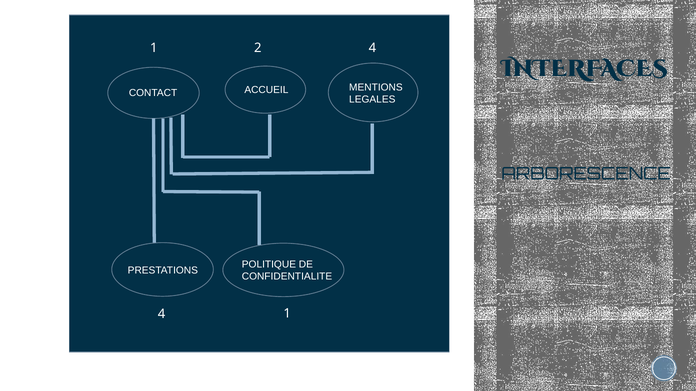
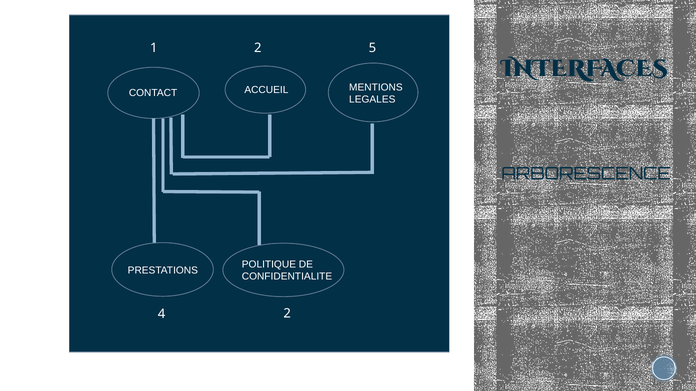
2 4: 4 -> 5 (372, 48)
4 1: 1 -> 2 (287, 314)
